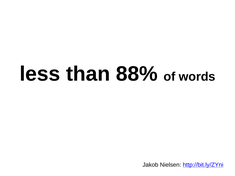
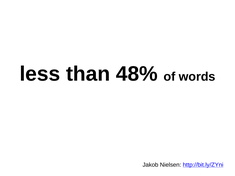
88%: 88% -> 48% (137, 74)
